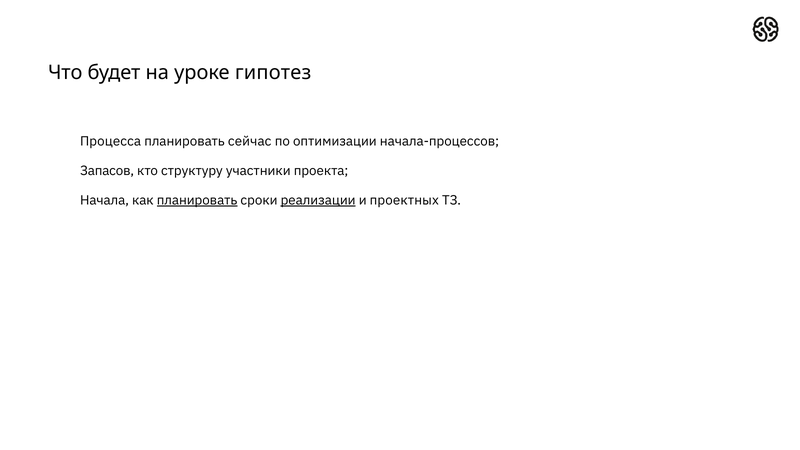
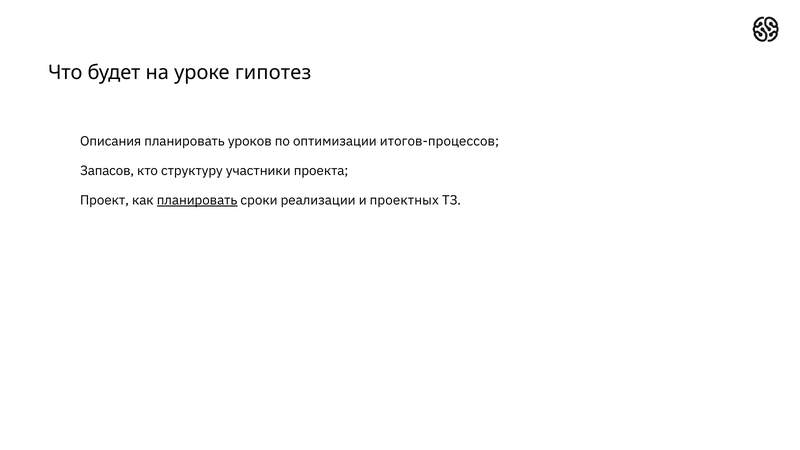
Процесса: Процесса -> Описания (111, 141)
сейчас: сейчас -> уроков (250, 141)
начала-процессов: начала-процессов -> итогов-процессов (439, 141)
Начала: Начала -> Проект (104, 200)
реализации underline: present -> none (318, 200)
